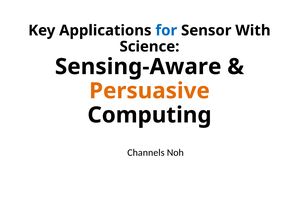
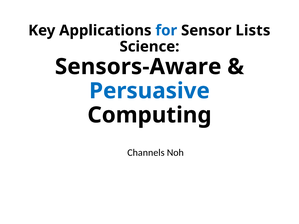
With: With -> Lists (253, 30)
Sensing-Aware: Sensing-Aware -> Sensors-Aware (138, 67)
Persuasive colour: orange -> blue (149, 91)
